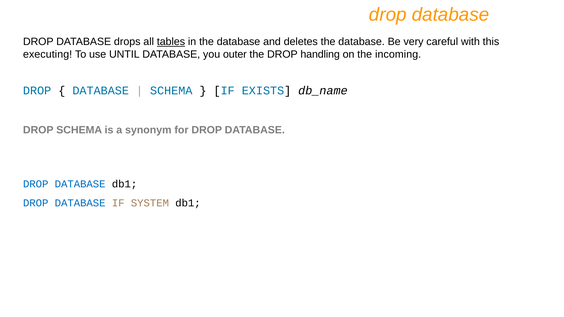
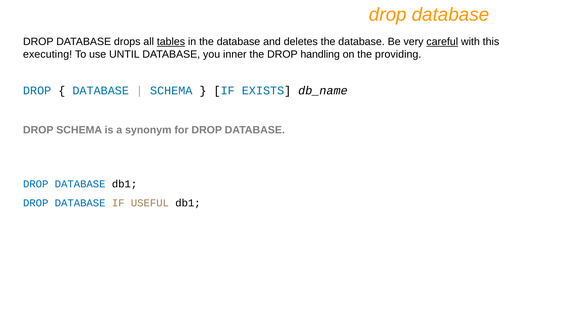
careful underline: none -> present (442, 42)
outer: outer -> inner (235, 54)
incoming: incoming -> providing (398, 54)
SYSTEM: SYSTEM -> USEFUL (150, 203)
